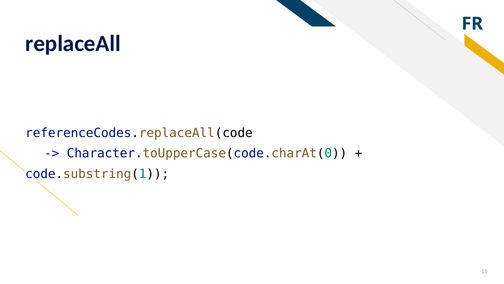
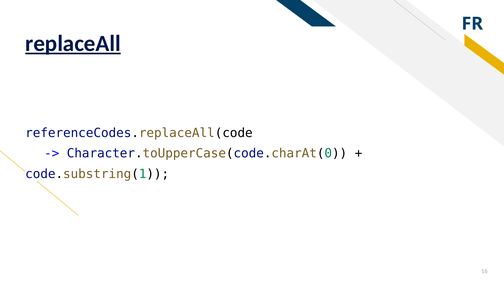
replaceAll underline: none -> present (73, 43)
